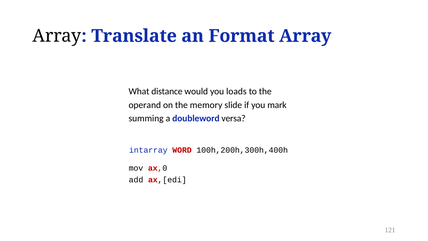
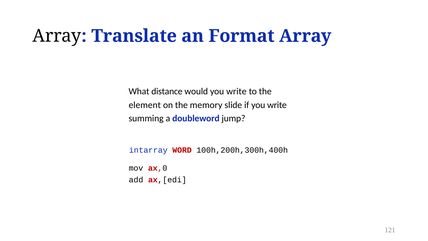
would you loads: loads -> write (236, 91)
operand: operand -> element (145, 105)
if you mark: mark -> write (277, 105)
versa: versa -> jump (234, 118)
